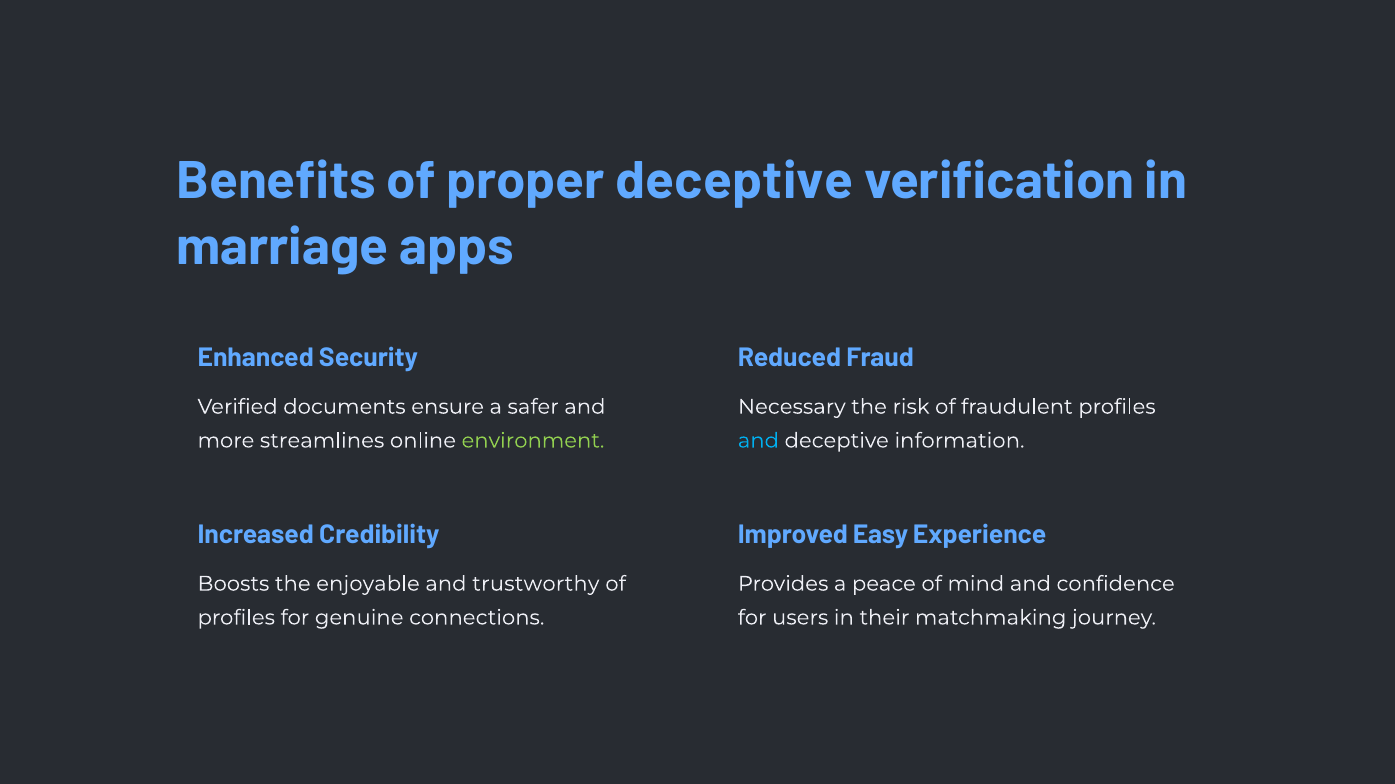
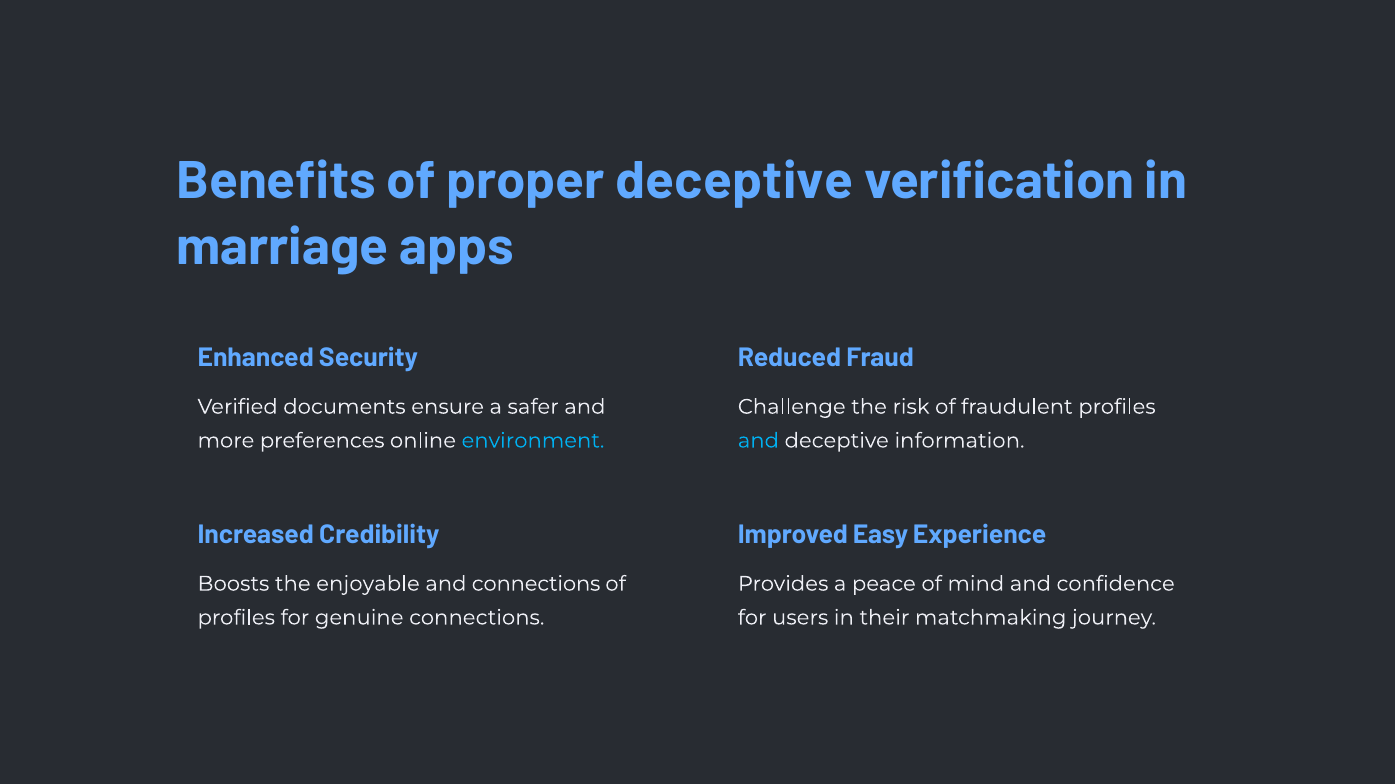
Necessary: Necessary -> Challenge (792, 407)
streamlines: streamlines -> preferences (322, 441)
environment colour: light green -> light blue (533, 441)
and trustworthy: trustworthy -> connections (536, 584)
